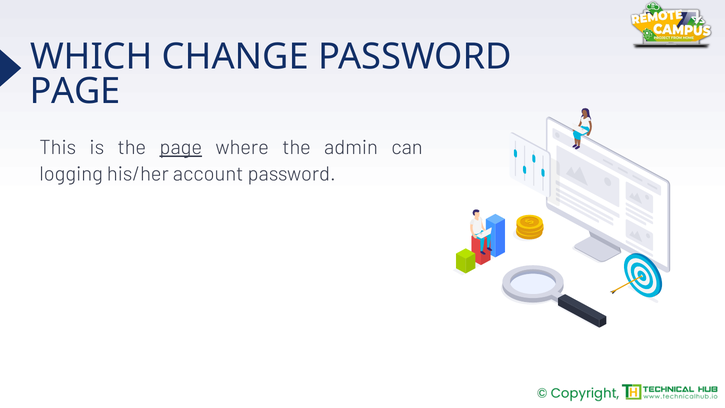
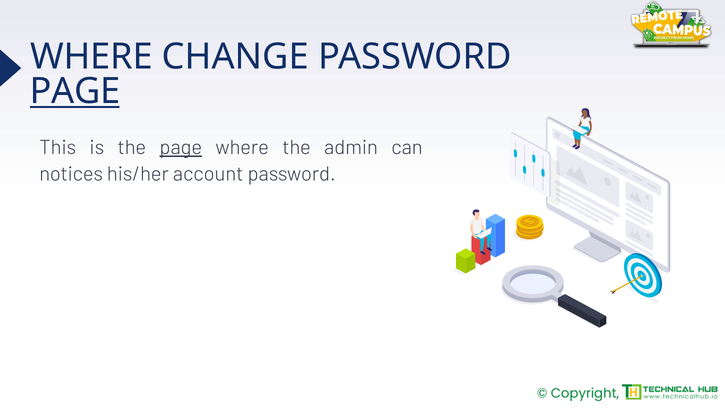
WHICH: WHICH -> WHERE (91, 57)
PAGE underline: none -> present (75, 91)
logging: logging -> notices (71, 174)
